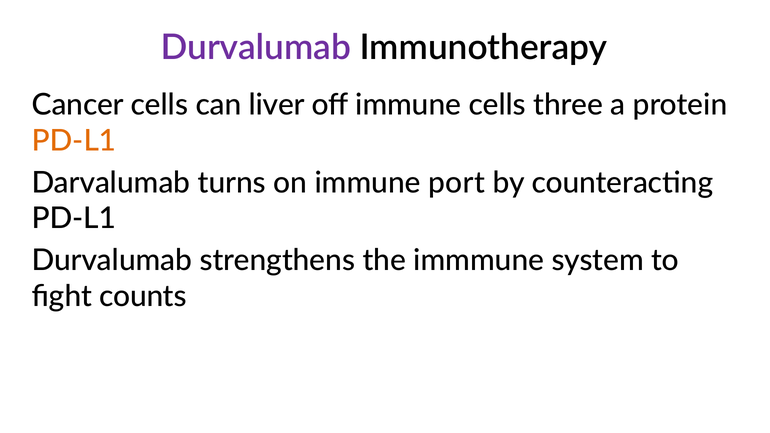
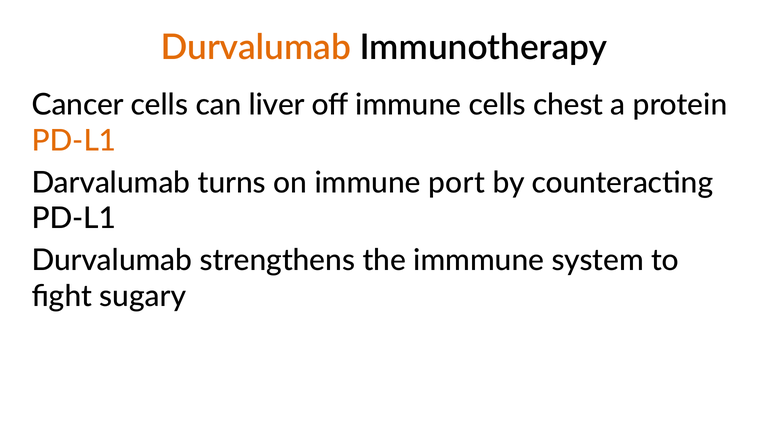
Durvalumab colour: purple -> orange (256, 48)
three: three -> chest (568, 105)
counts: counts -> sugary (143, 297)
